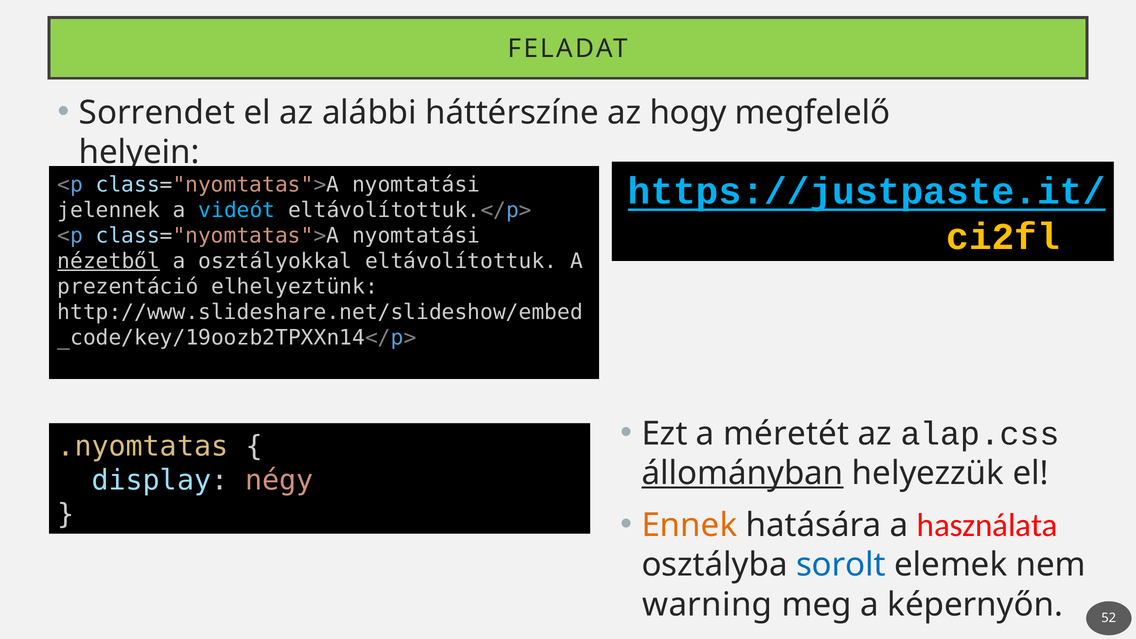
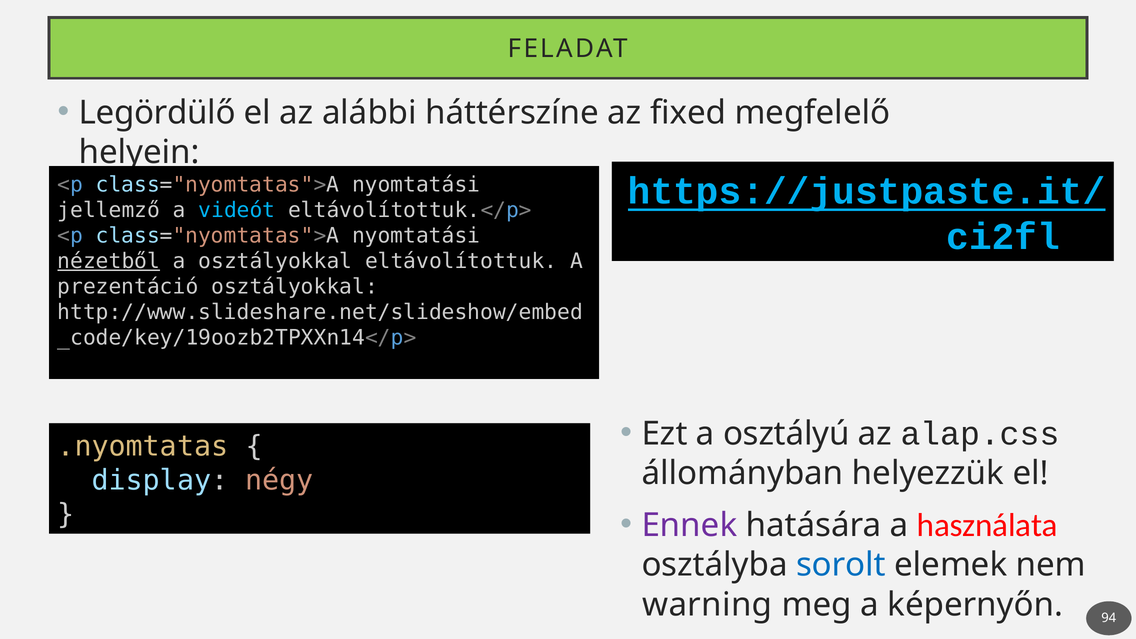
Sorrendet: Sorrendet -> Legördülő (157, 113)
hogy: hogy -> fixed (688, 113)
jelennek: jelennek -> jellemző (109, 210)
ci2fl colour: yellow -> light blue (1003, 237)
prezentáció elhelyeztünk: elhelyeztünk -> osztályokkal (295, 287)
méretét: méretét -> osztályú (786, 434)
állományban underline: present -> none (743, 473)
Ennek colour: orange -> purple (689, 525)
52: 52 -> 94 (1109, 618)
